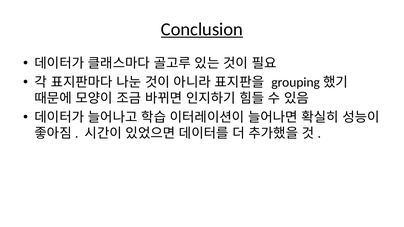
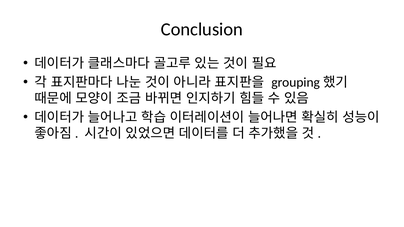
Conclusion underline: present -> none (202, 29)
